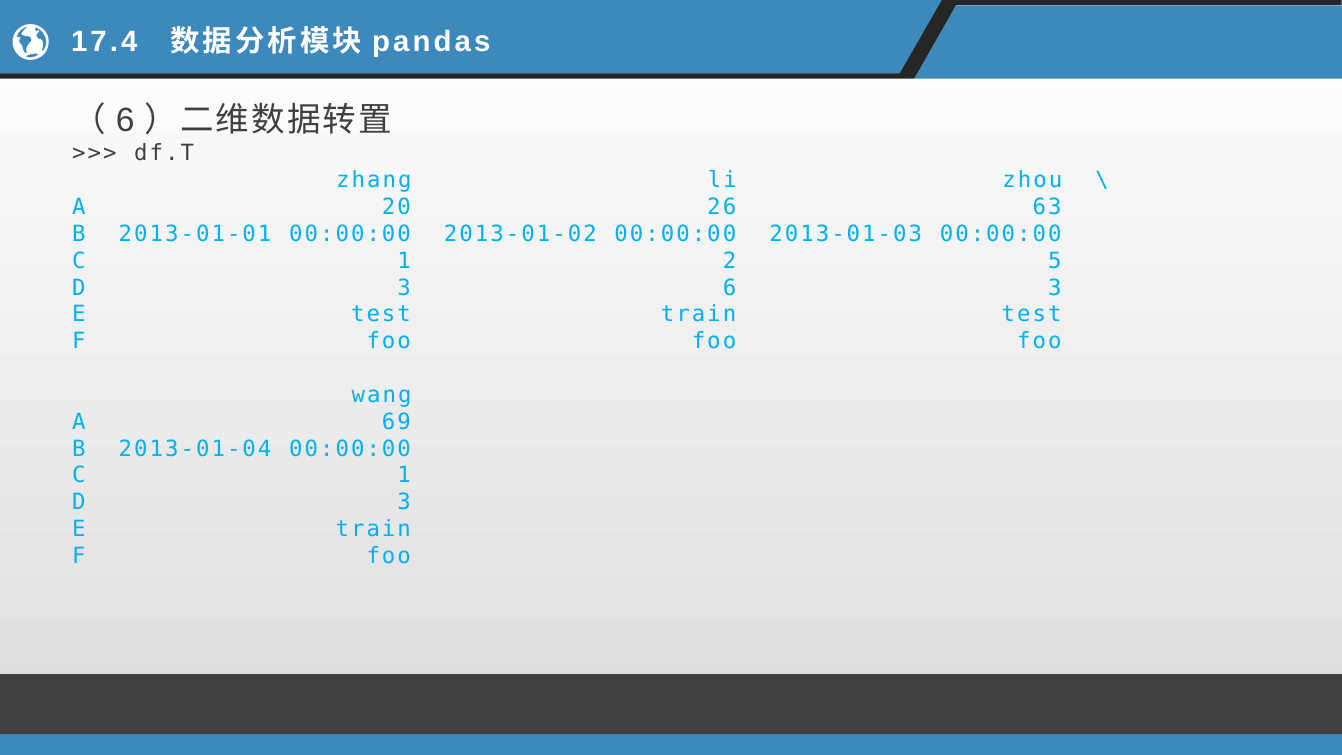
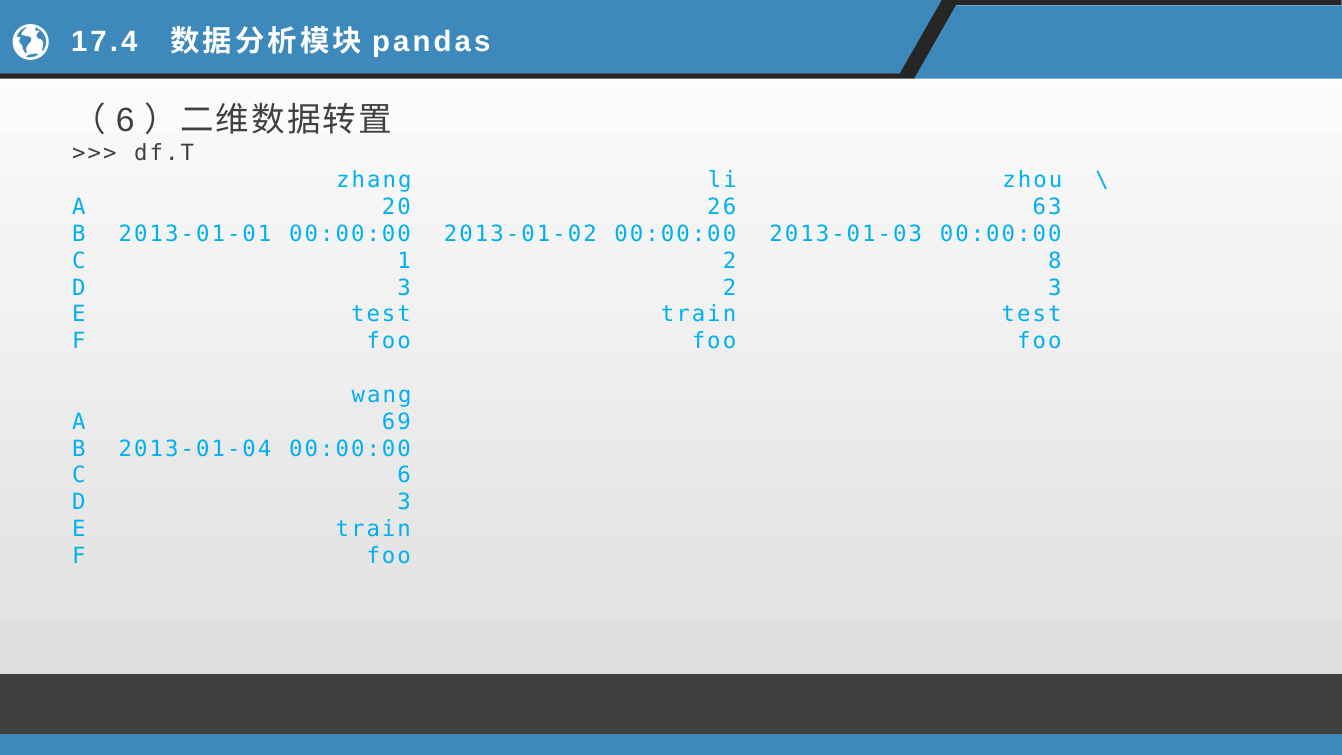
5: 5 -> 8 (1055, 261)
3 6: 6 -> 2 (730, 288)
1: 1 -> 6 (404, 475)
